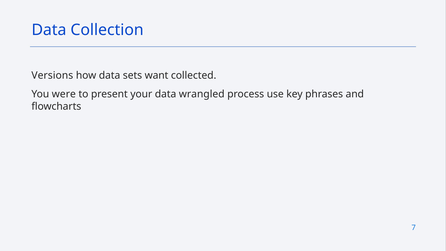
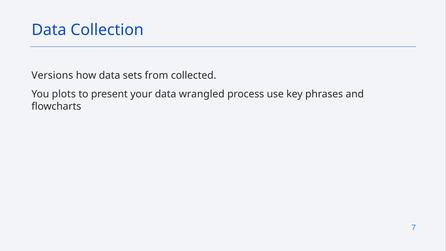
want: want -> from (156, 75)
were: were -> plots (64, 94)
